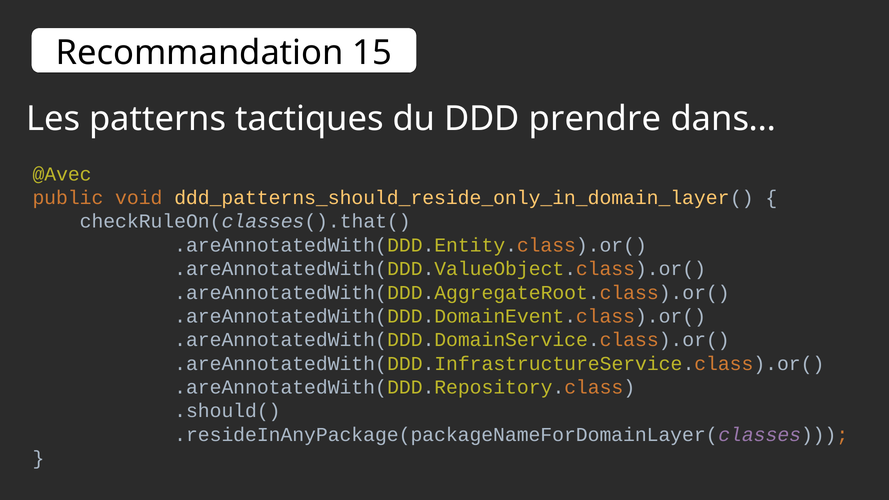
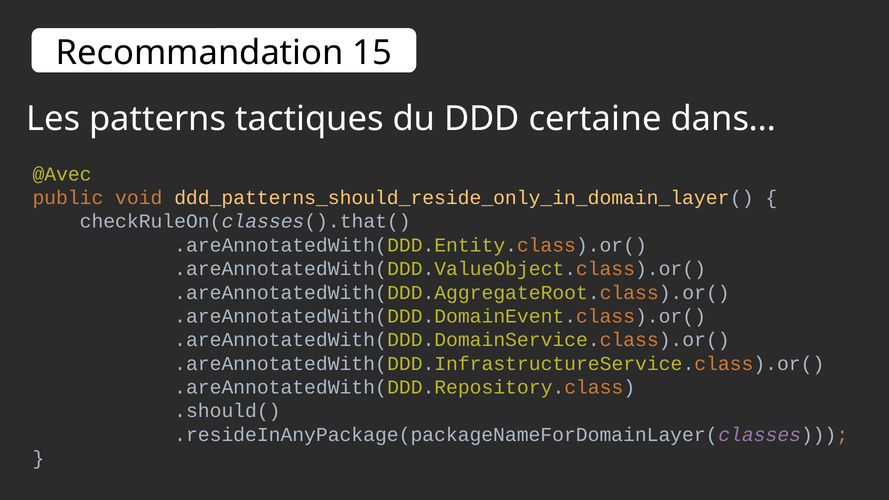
prendre: prendre -> certaine (595, 119)
